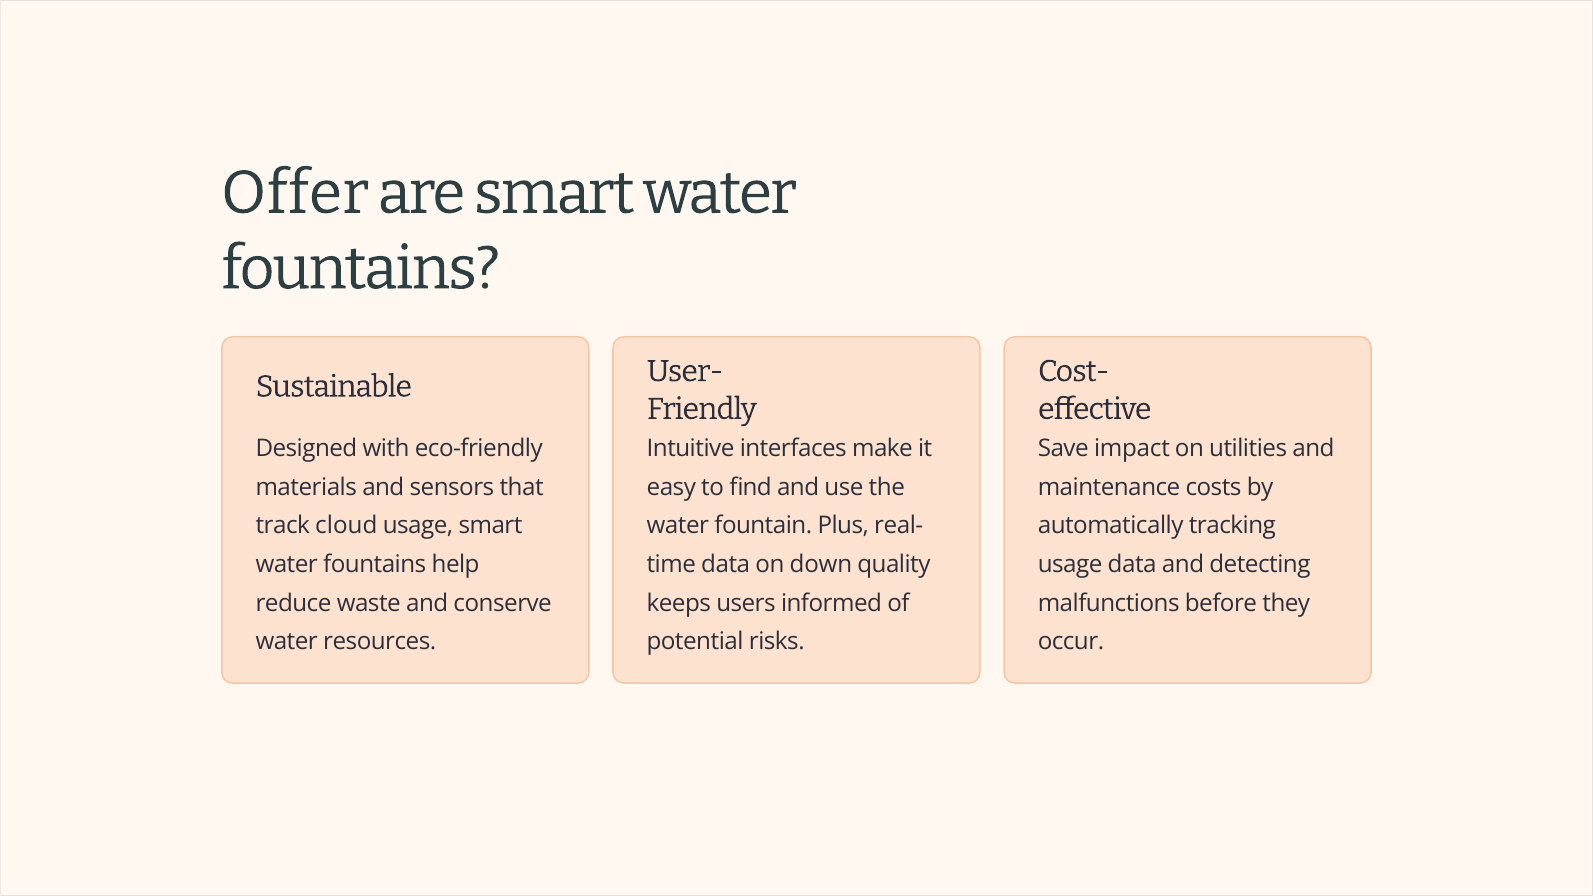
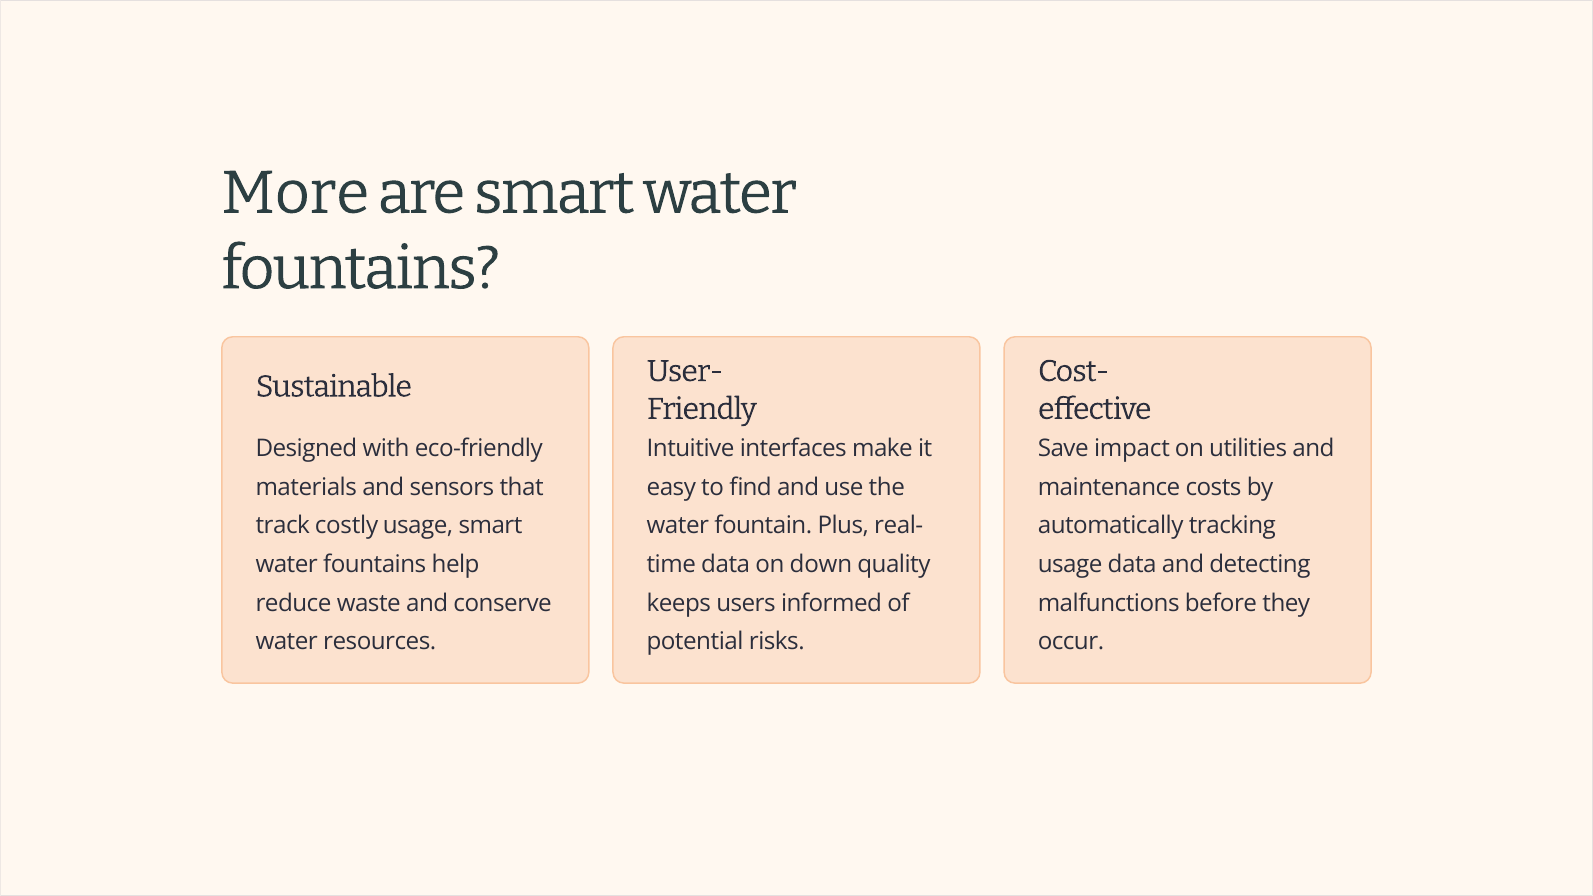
Offer: Offer -> More (295, 193)
cloud: cloud -> costly (346, 526)
